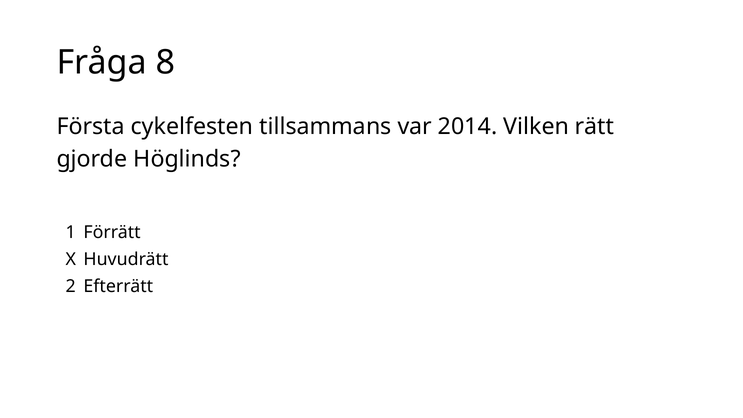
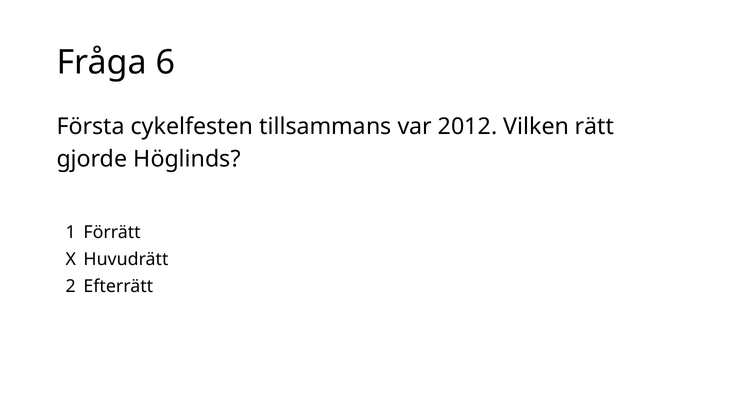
8: 8 -> 6 (165, 62)
2014: 2014 -> 2012 (468, 126)
